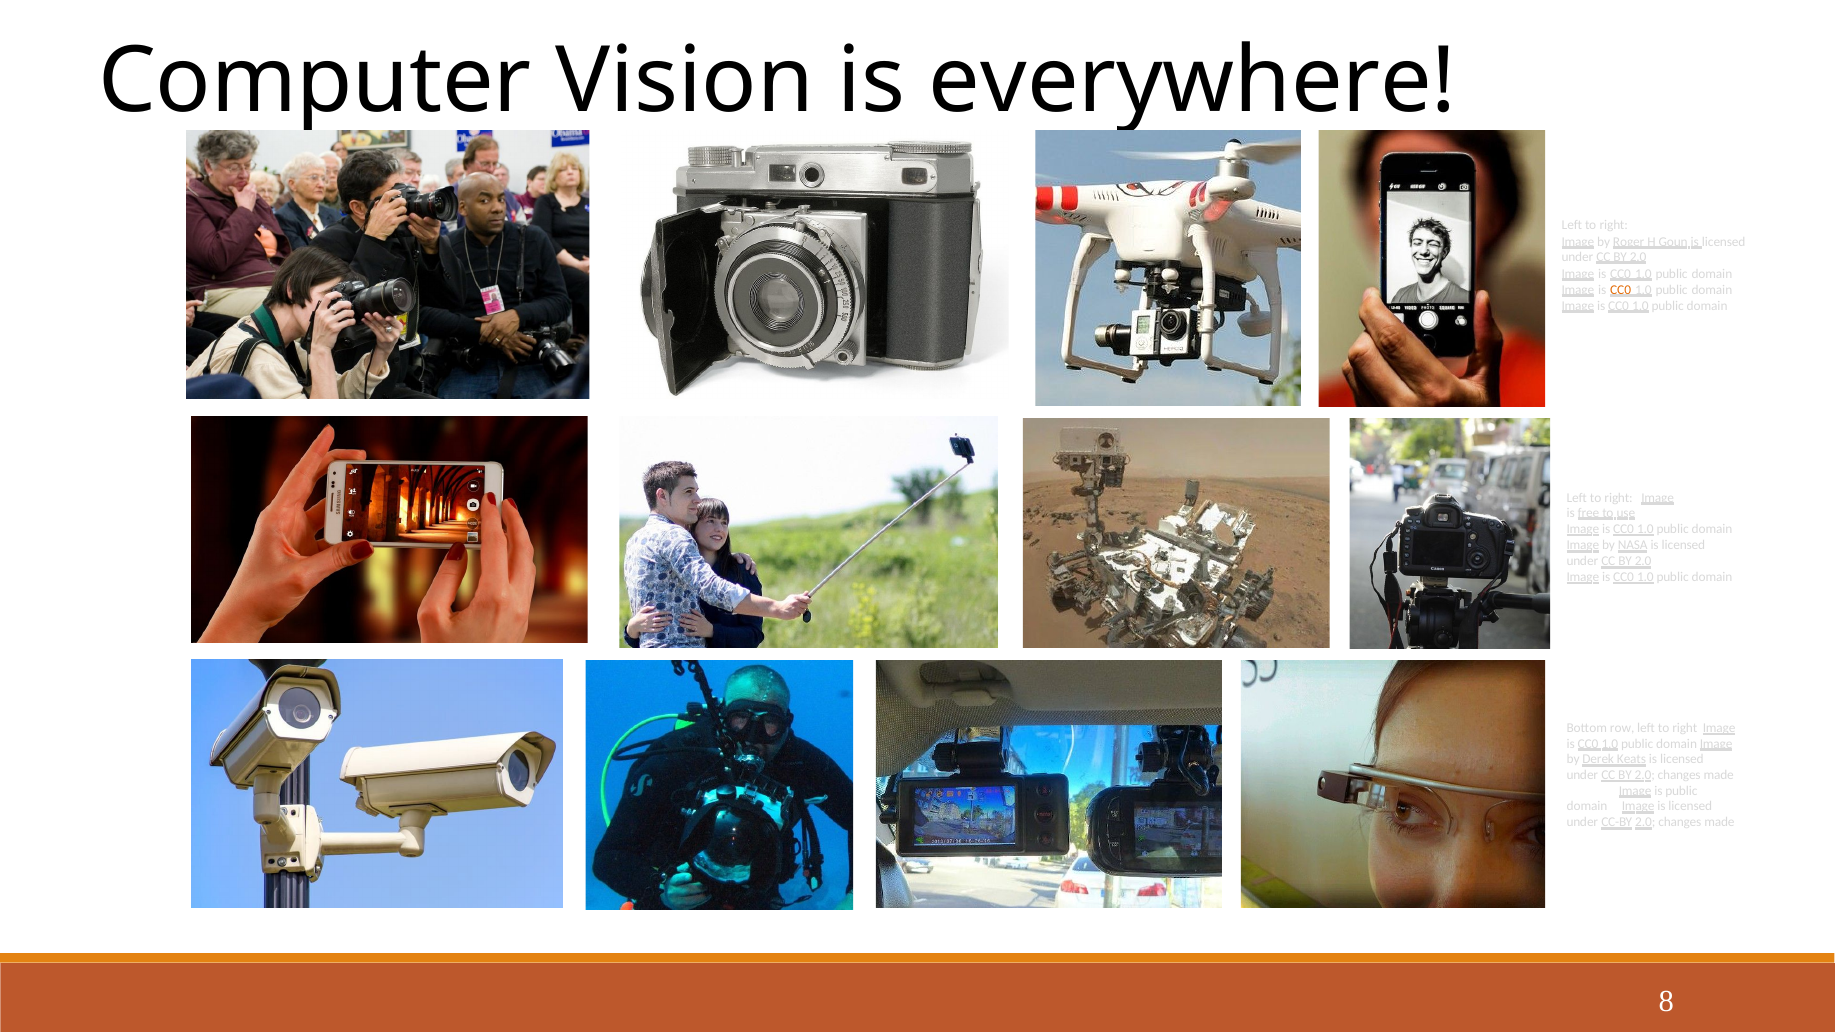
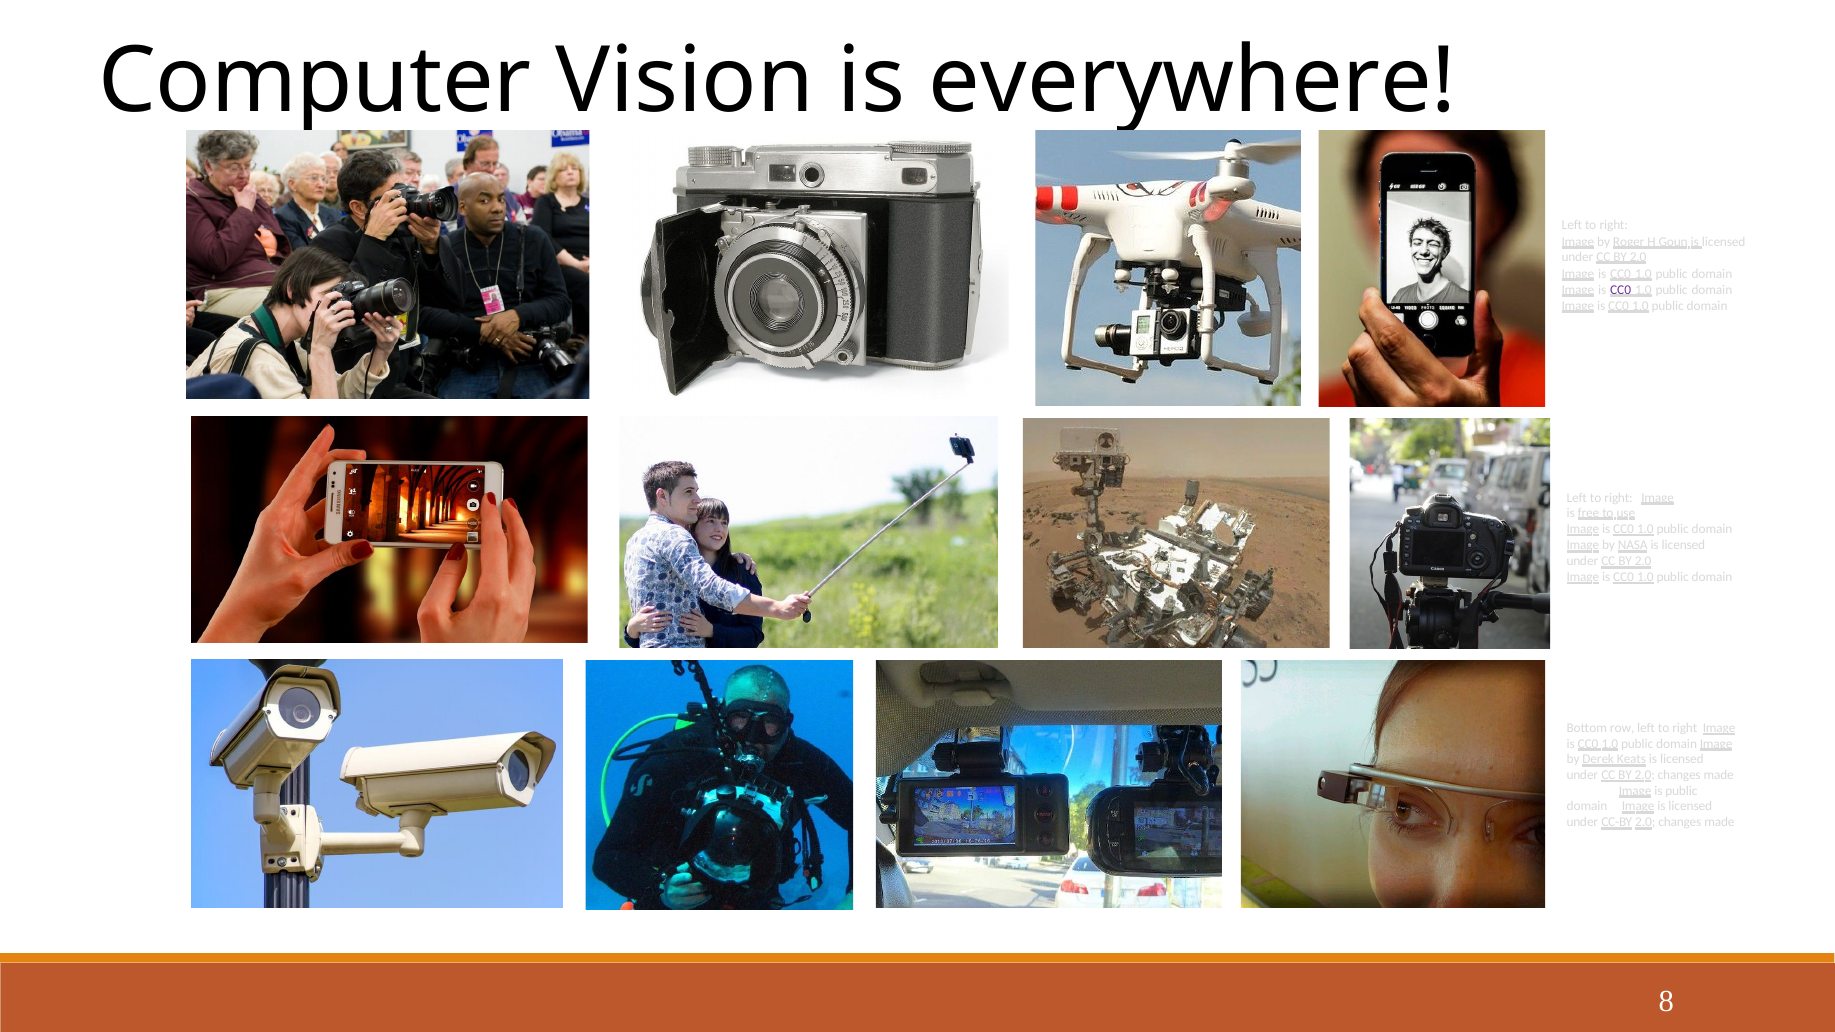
CC0 colour: orange -> purple (1621, 290)
